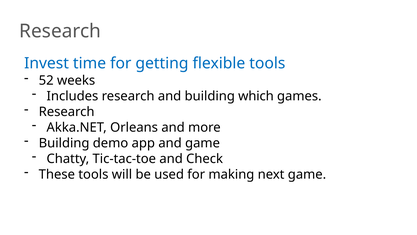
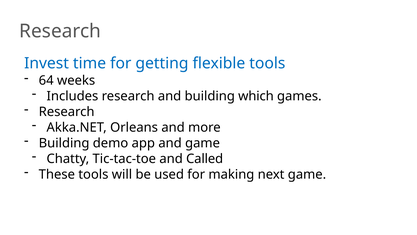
52: 52 -> 64 (46, 80)
Check: Check -> Called (205, 158)
